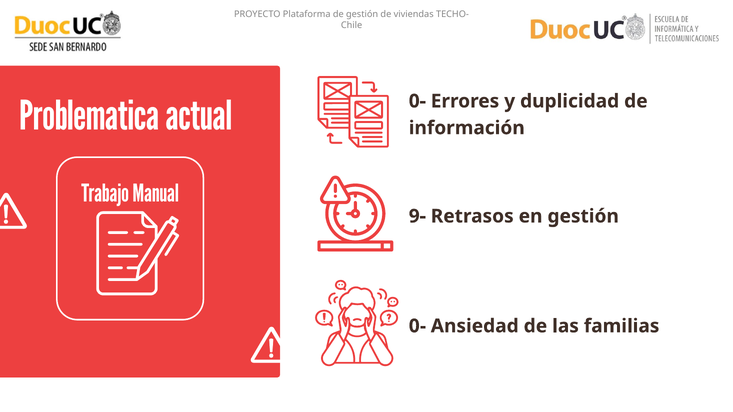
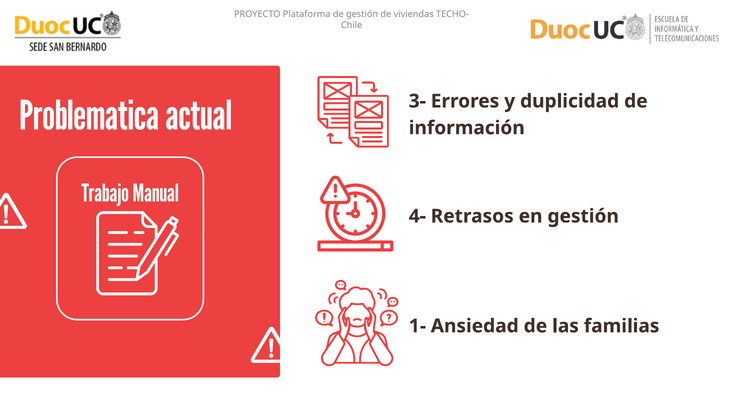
0-: 0- -> 3- (417, 101)
9-: 9- -> 4- (417, 216)
0-: 0- -> 1- (417, 326)
